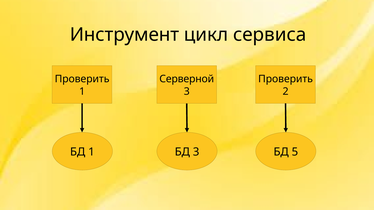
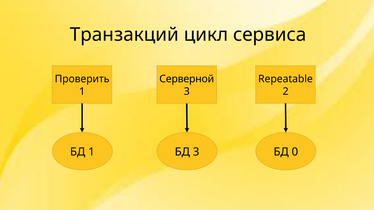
Инструмент: Инструмент -> Транзакций (124, 35)
Проверить: Проверить -> Repeatable (286, 79)
5: 5 -> 0 (295, 152)
